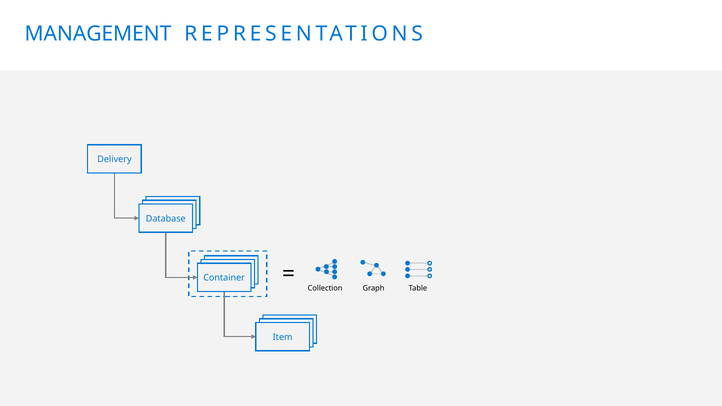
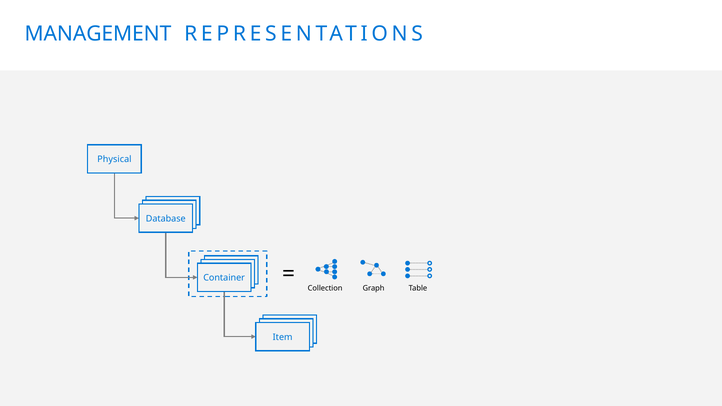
Delivery: Delivery -> Physical (114, 160)
